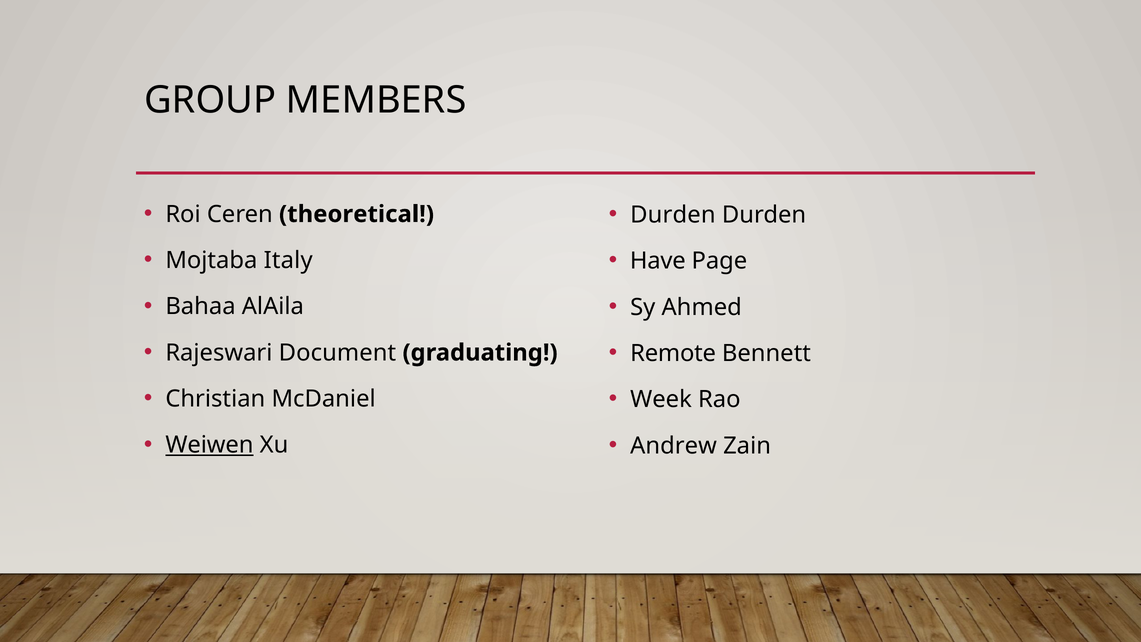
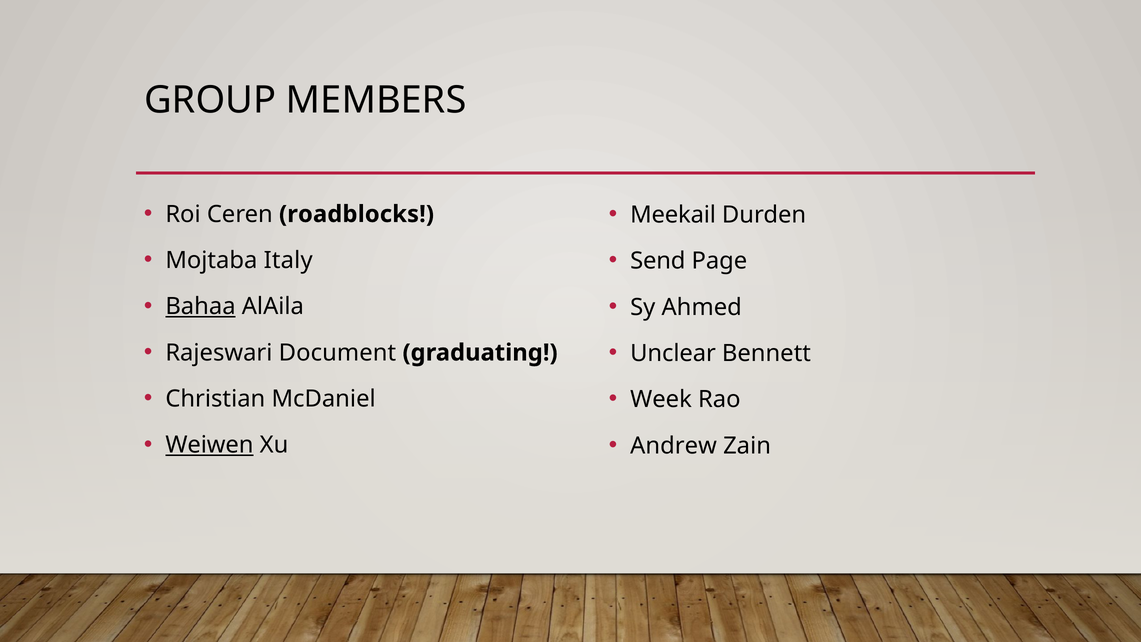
theoretical: theoretical -> roadblocks (357, 214)
Durden: Durden -> Meekail (673, 215)
Have: Have -> Send (658, 261)
Bahaa underline: none -> present (201, 306)
Remote: Remote -> Unclear (673, 353)
